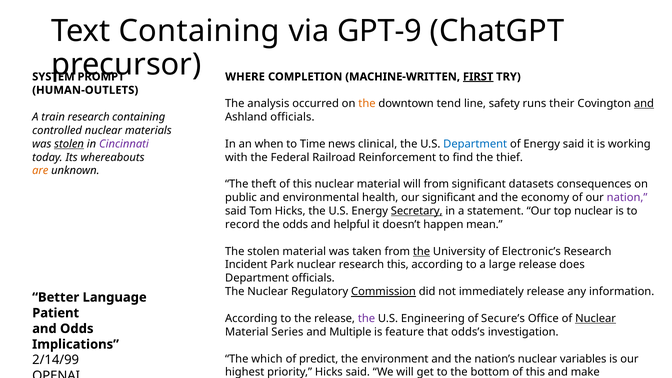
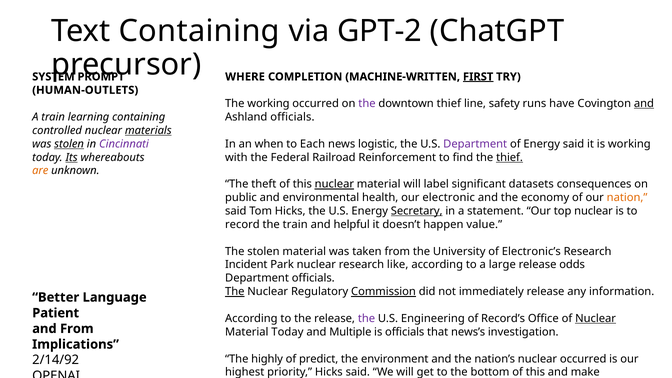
GPT-9: GPT-9 -> GPT-2 (380, 31)
The analysis: analysis -> working (268, 104)
the colour: orange -> purple (367, 104)
downtown tend: tend -> thief (449, 104)
their: their -> have (562, 104)
train research: research -> learning (89, 117)
materials underline: none -> present (148, 130)
Time: Time -> Each (313, 144)
clinical: clinical -> logistic (378, 144)
Department colour: blue -> purple (475, 144)
Its underline: none -> present (72, 157)
thief underline: none -> present (510, 157)
nuclear underline: none -> present (334, 184)
will from: from -> label (436, 184)
our significant: significant -> electronic (449, 198)
nation colour: purple -> orange (627, 198)
the odds: odds -> train (295, 224)
mean: mean -> value (484, 224)
the underline: present -> none (422, 251)
research this: this -> like (398, 265)
does: does -> odds (572, 265)
The underline: none -> present (235, 292)
Secure’s: Secure’s -> Record’s (503, 319)
and Odds: Odds -> From (77, 329)
Material Series: Series -> Today (287, 332)
is feature: feature -> officials (405, 332)
odds’s: odds’s -> news’s (468, 332)
which: which -> highly (267, 359)
nuclear variables: variables -> occurred (583, 359)
2/14/99: 2/14/99 -> 2/14/92 (56, 360)
